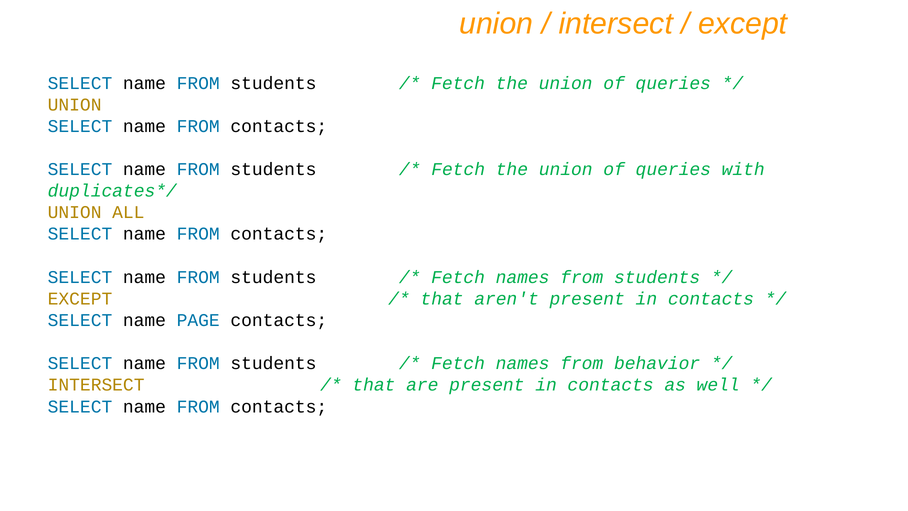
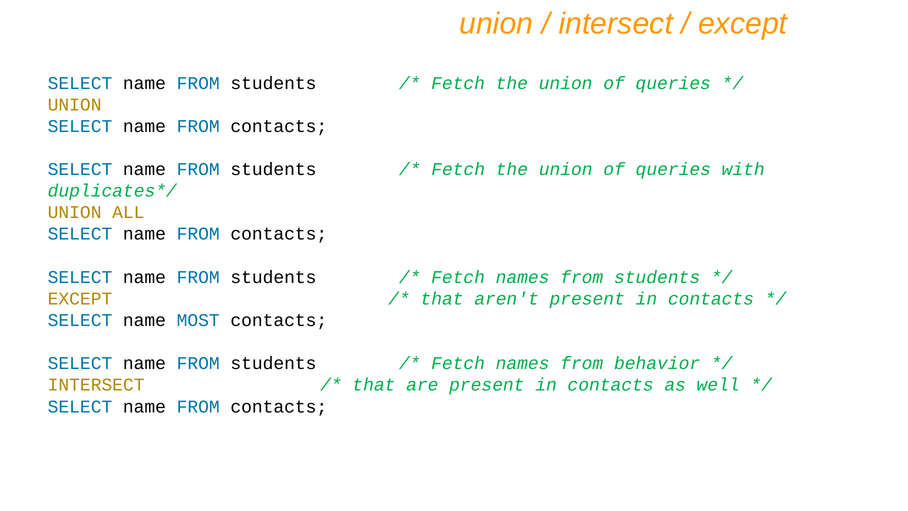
PAGE: PAGE -> MOST (198, 320)
